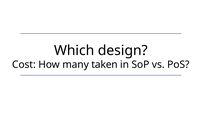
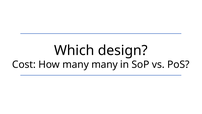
many taken: taken -> many (105, 64)
